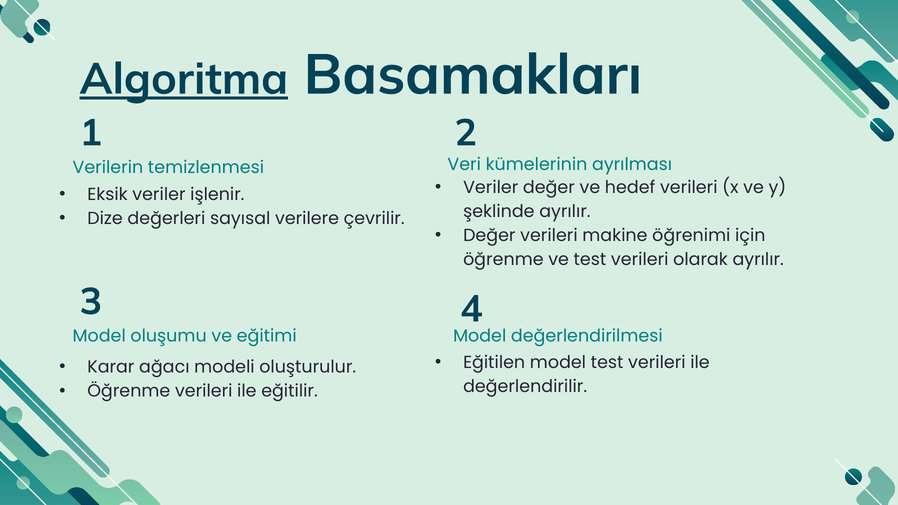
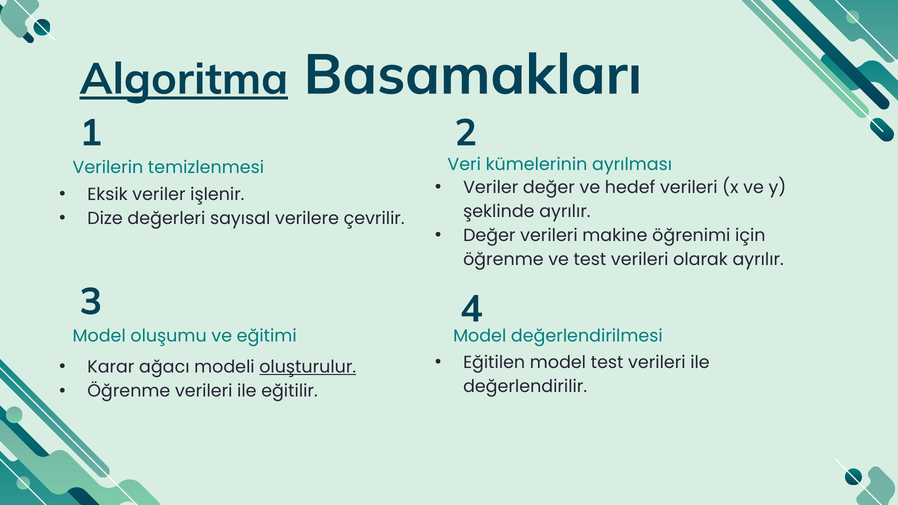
oluşturulur underline: none -> present (308, 367)
